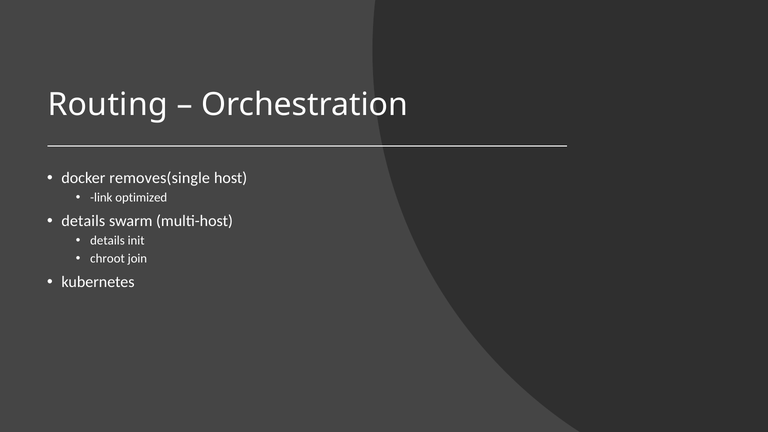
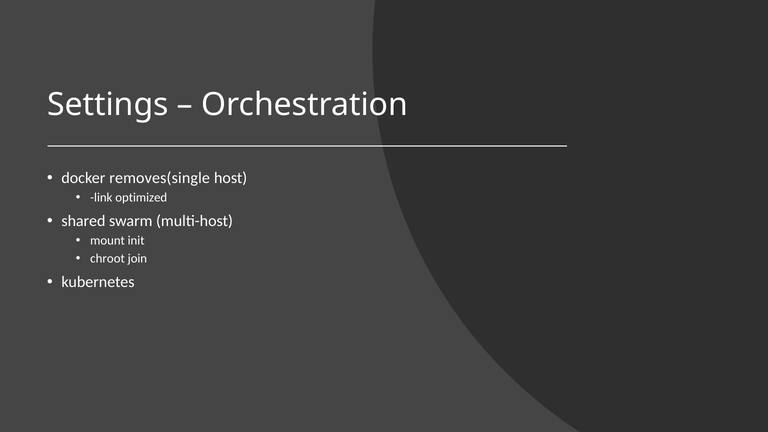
Routing: Routing -> Settings (108, 105)
details: details -> shared (83, 221)
details: details -> mount (108, 241)
